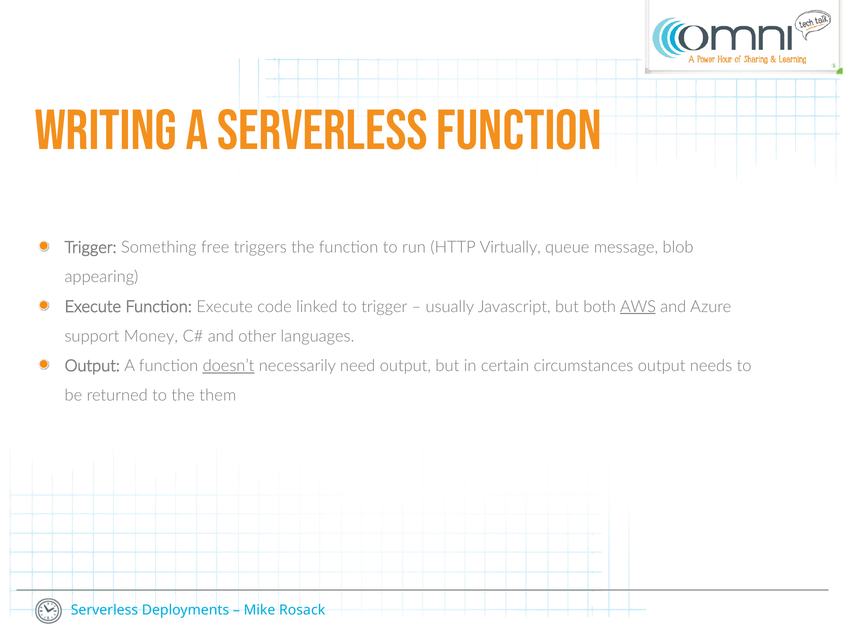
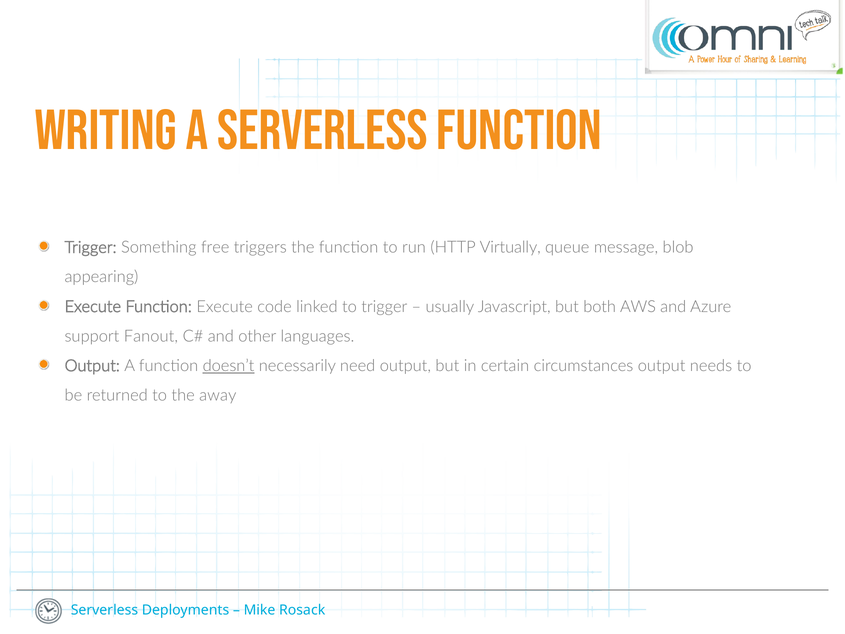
AWS underline: present -> none (638, 306)
Money: Money -> Fanout (151, 336)
them: them -> away (218, 395)
